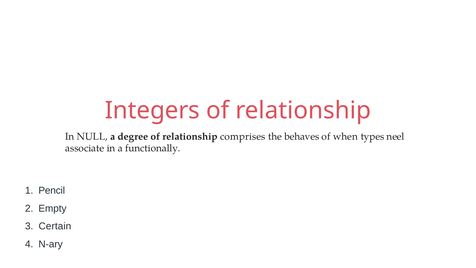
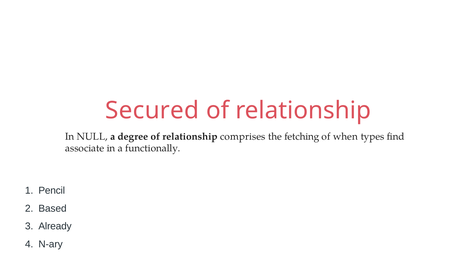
Integers: Integers -> Secured (152, 110)
behaves: behaves -> fetching (302, 136)
neel: neel -> find (396, 136)
Empty: Empty -> Based (52, 208)
Certain: Certain -> Already (55, 226)
